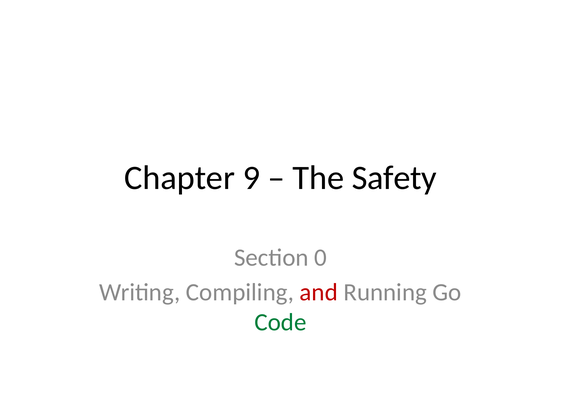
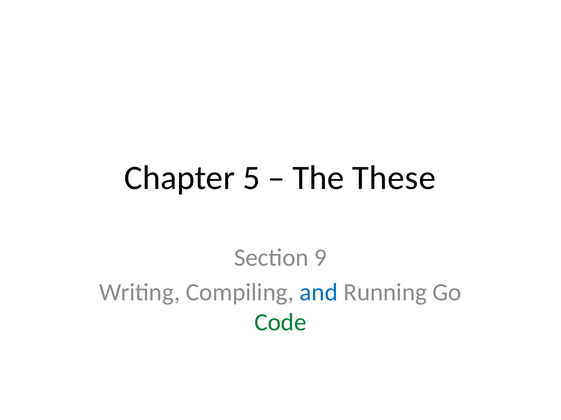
9: 9 -> 5 (251, 178)
Safety: Safety -> These (394, 178)
0: 0 -> 9 (321, 258)
and colour: red -> blue (319, 293)
